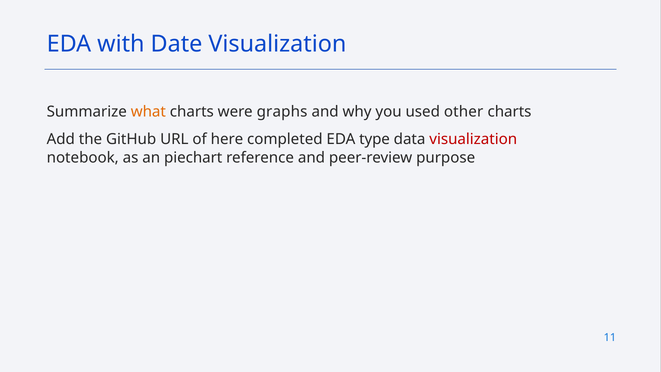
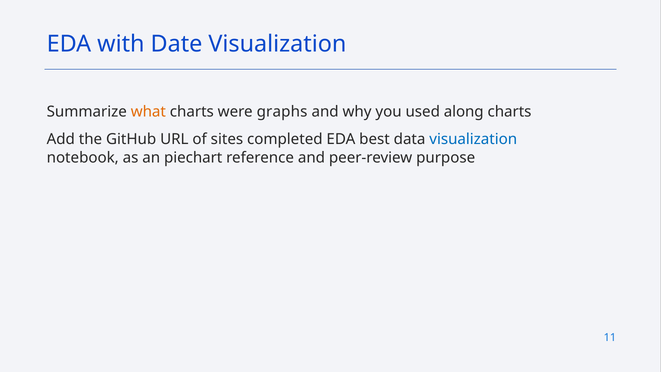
other: other -> along (464, 112)
here: here -> sites (227, 139)
type: type -> best (374, 139)
visualization colour: red -> blue (473, 139)
